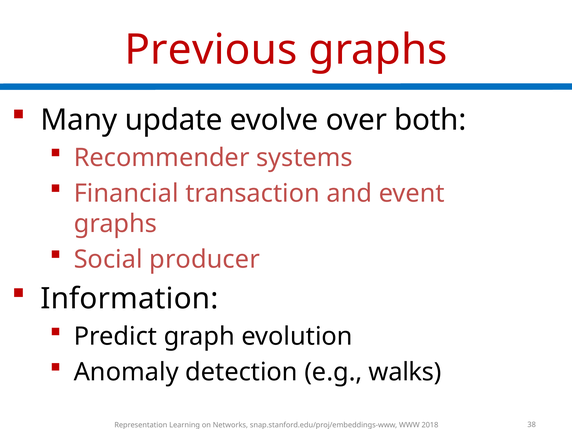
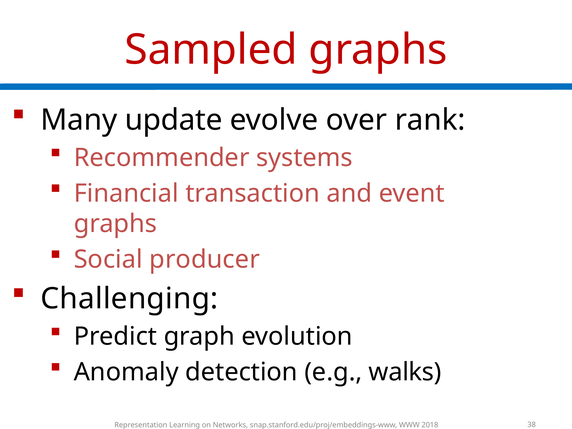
Previous: Previous -> Sampled (211, 50)
both: both -> rank (430, 120)
Information: Information -> Challenging (129, 299)
